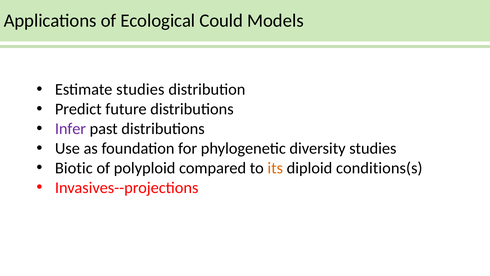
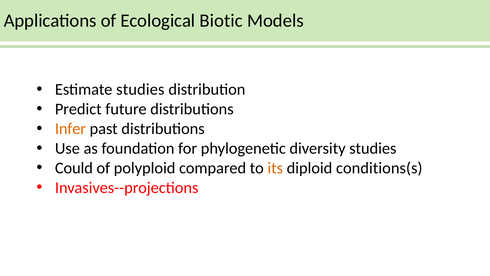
Could: Could -> Biotic (221, 21)
Infer colour: purple -> orange (70, 129)
Biotic: Biotic -> Could (74, 168)
